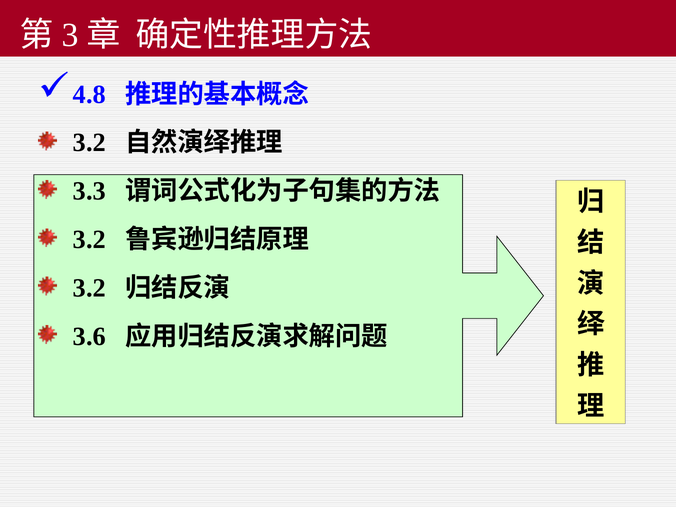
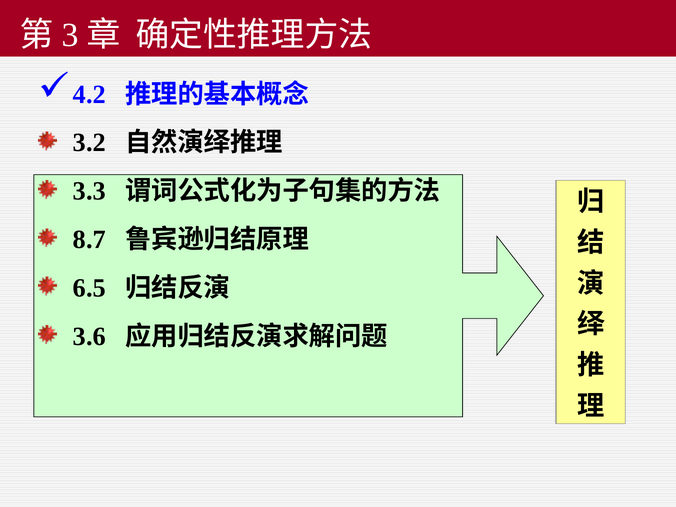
4.8: 4.8 -> 4.2 (89, 94)
3.2: 3.2 -> 8.7 (89, 240)
3.2: 3.2 -> 6.5 (89, 288)
